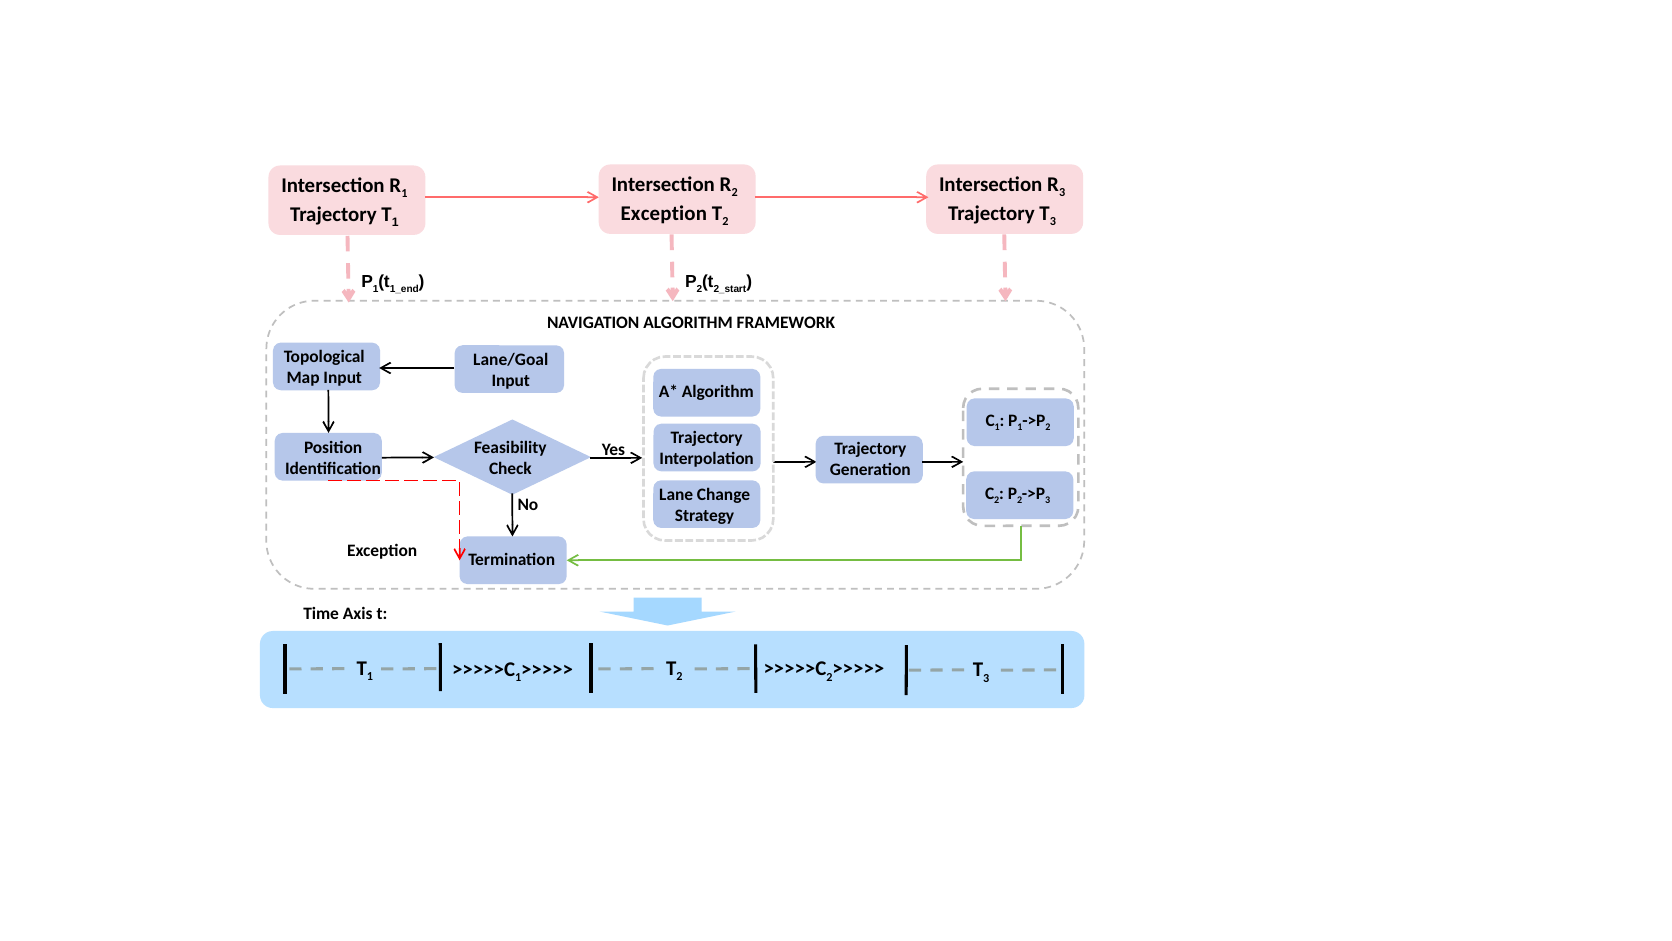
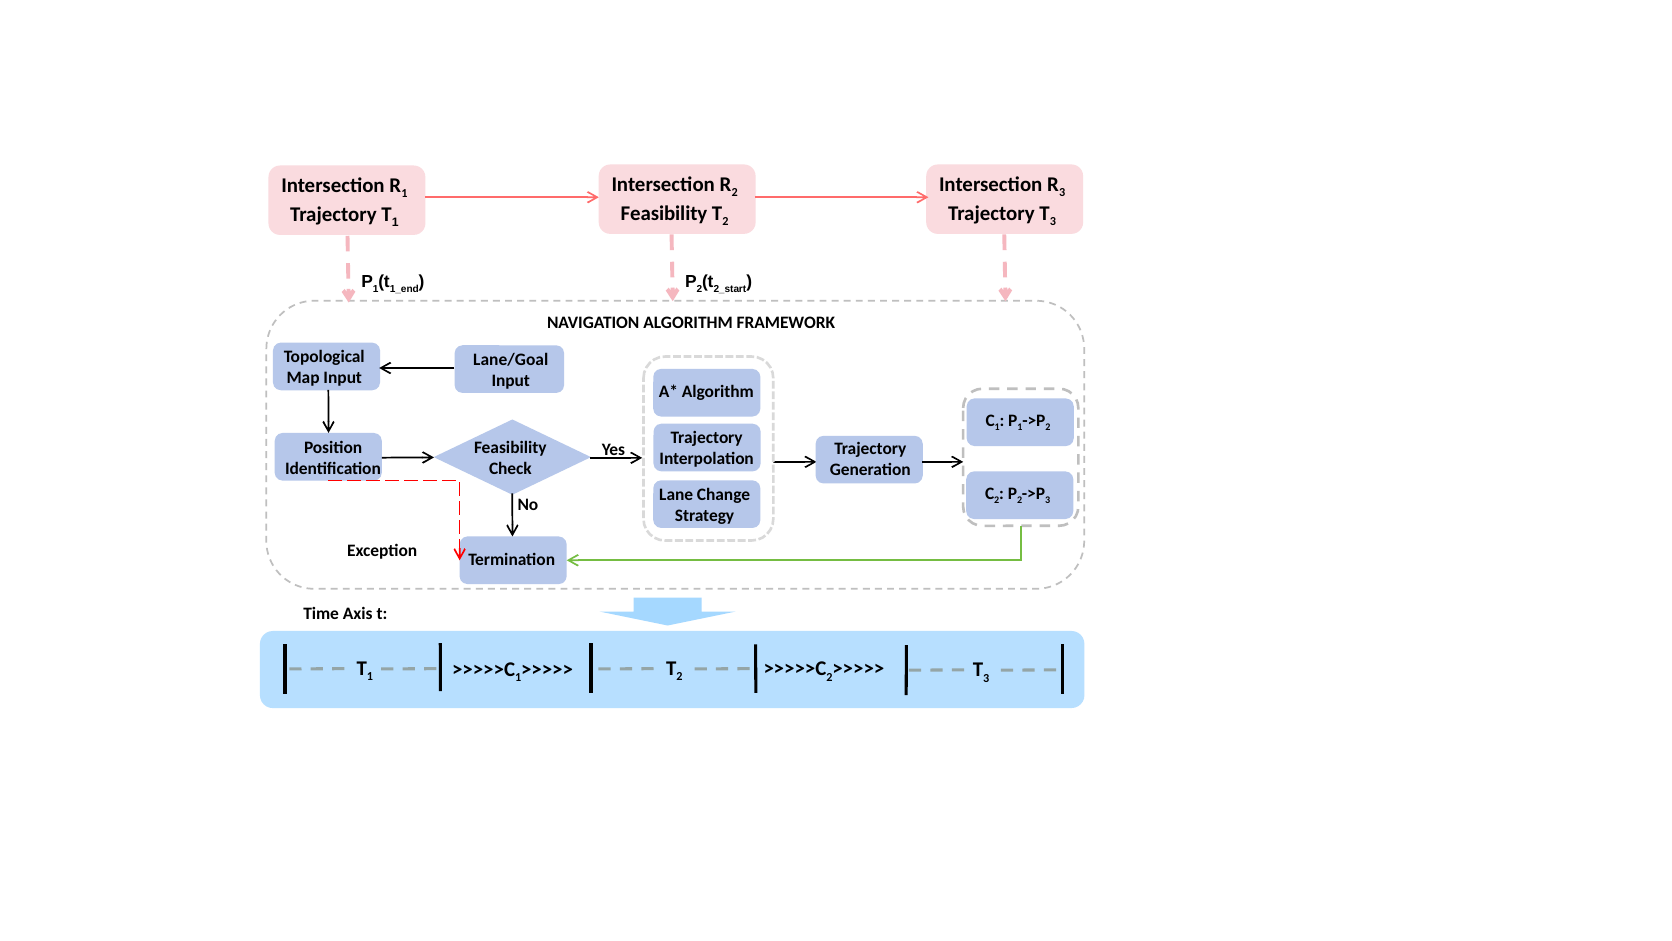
Exception: Exception -> Feasibility (664, 213)
